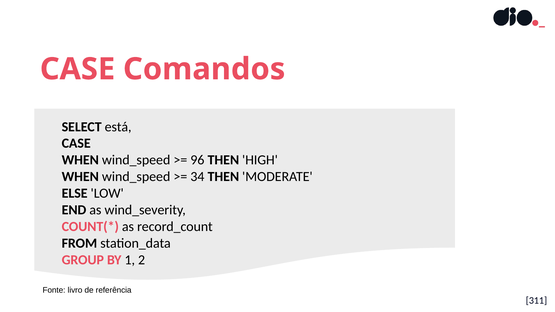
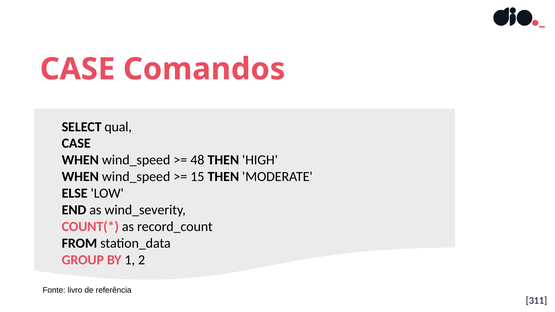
está: está -> qual (118, 127)
96: 96 -> 48 (197, 160)
34: 34 -> 15 (197, 177)
